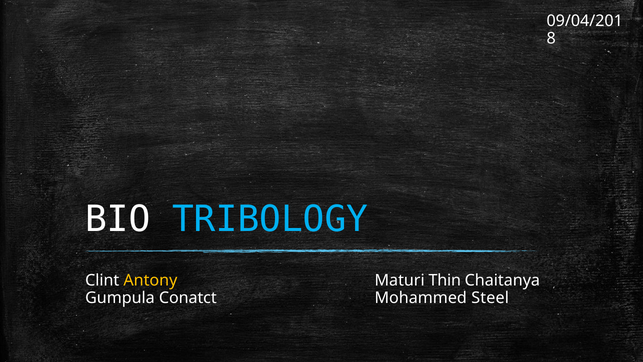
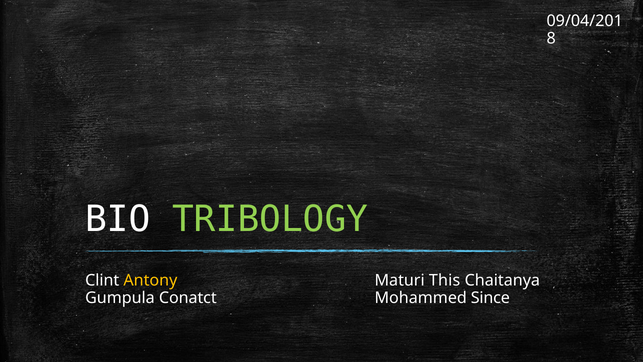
TRIBOLOGY colour: light blue -> light green (270, 219)
Thin: Thin -> This (445, 280)
Steel: Steel -> Since (490, 298)
